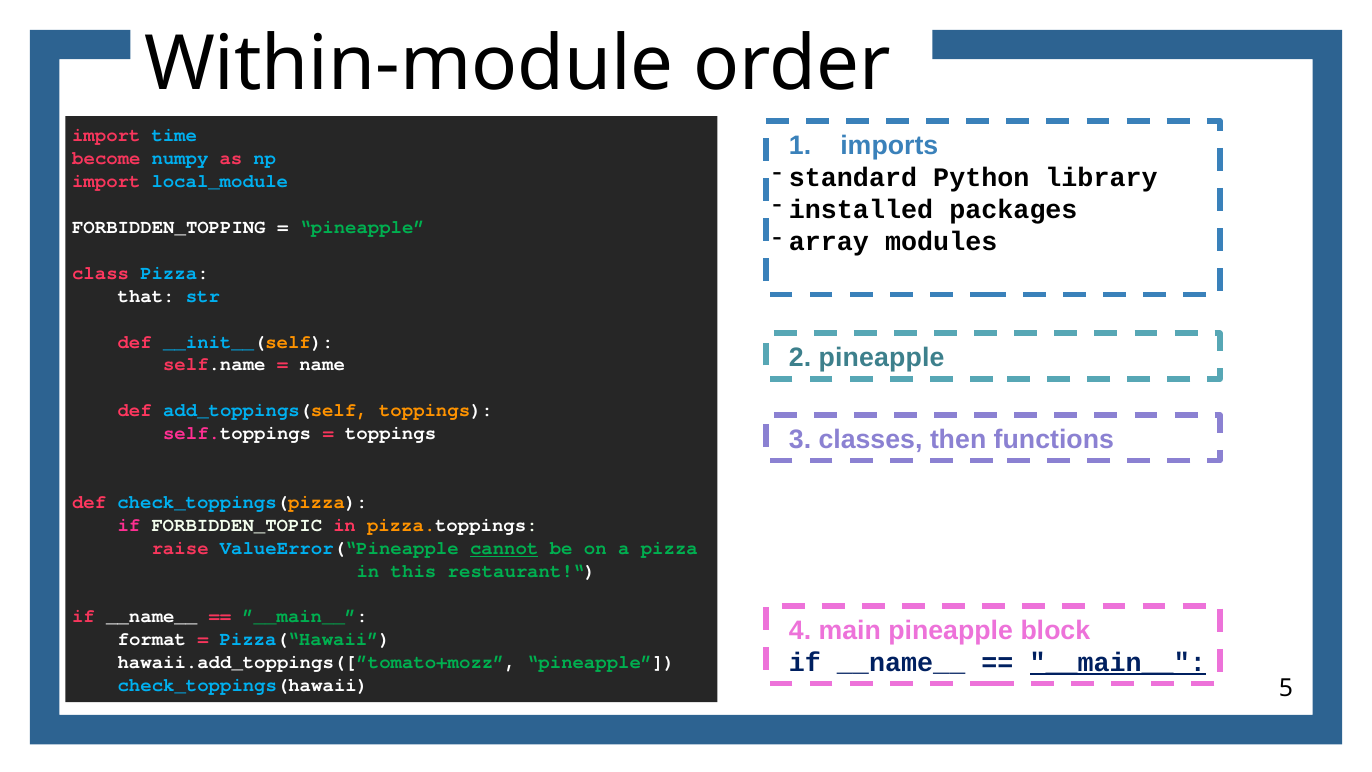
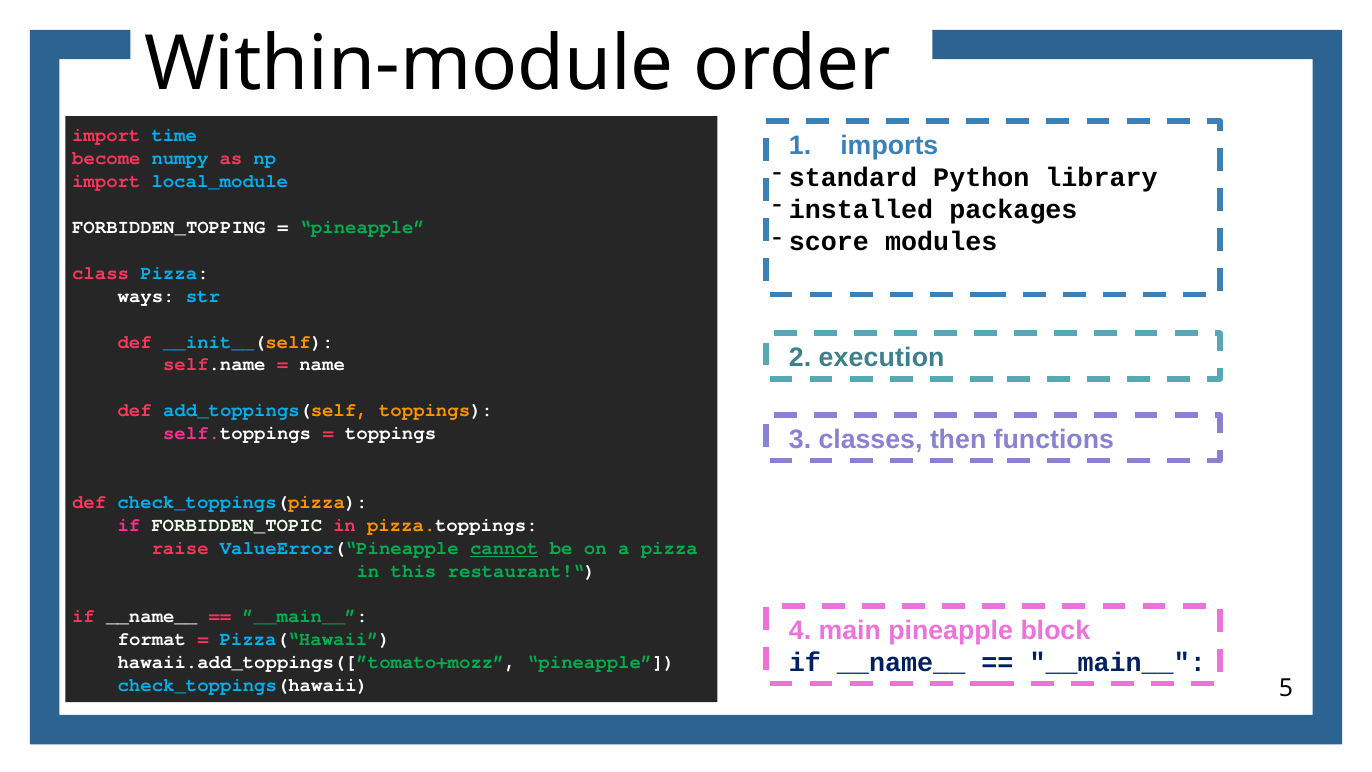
array: array -> score (829, 242)
that: that -> ways (146, 296)
2 pineapple: pineapple -> execution (882, 358)
__main__ underline: present -> none (1118, 662)
